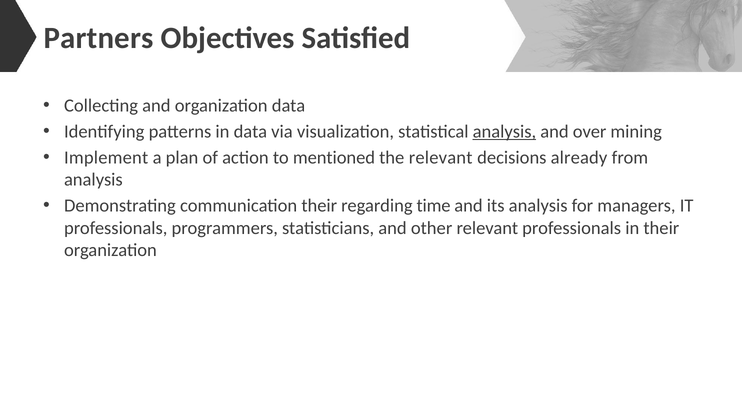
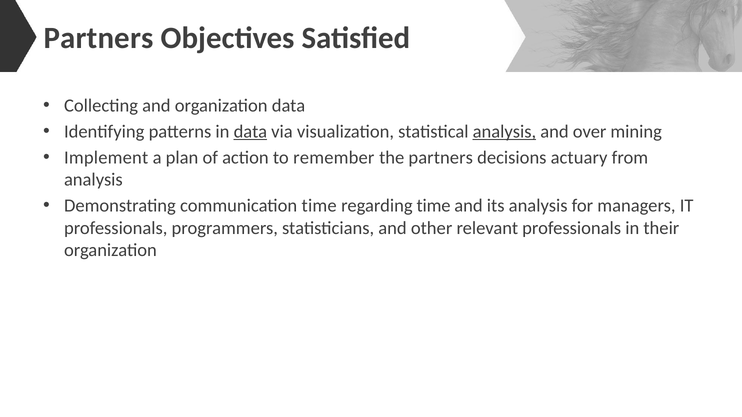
data underline: none -> present (250, 132)
mentioned: mentioned -> remember (334, 158)
the relevant: relevant -> partners (441, 158)
already: already -> actuary (579, 158)
communication their: their -> time (319, 206)
